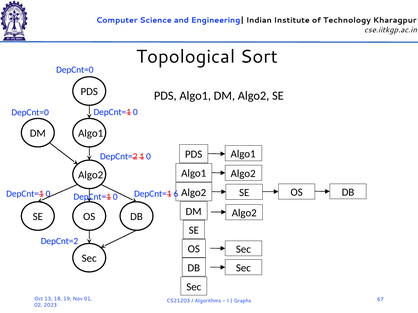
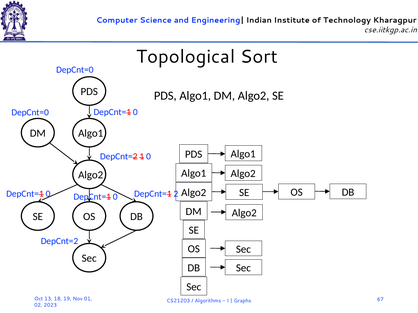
6: 6 -> 2 (176, 194)
